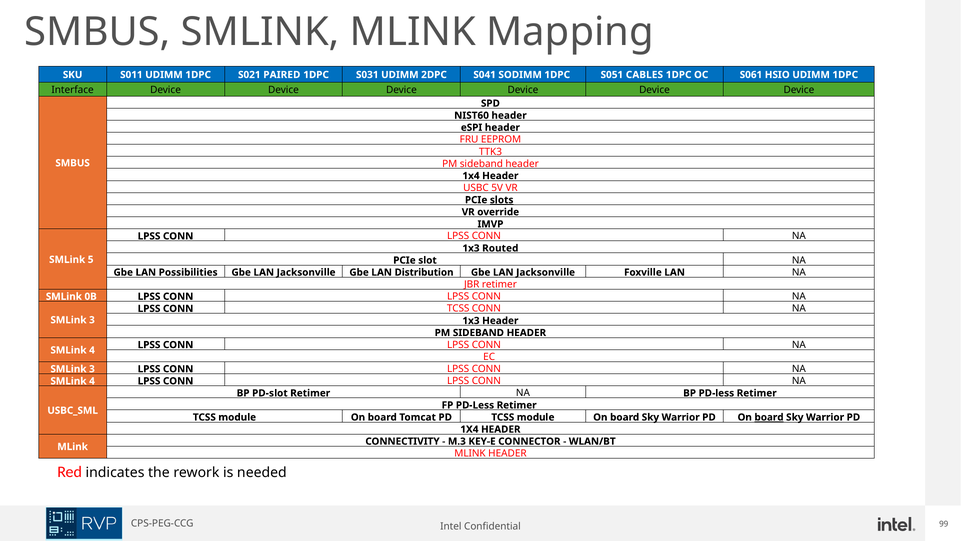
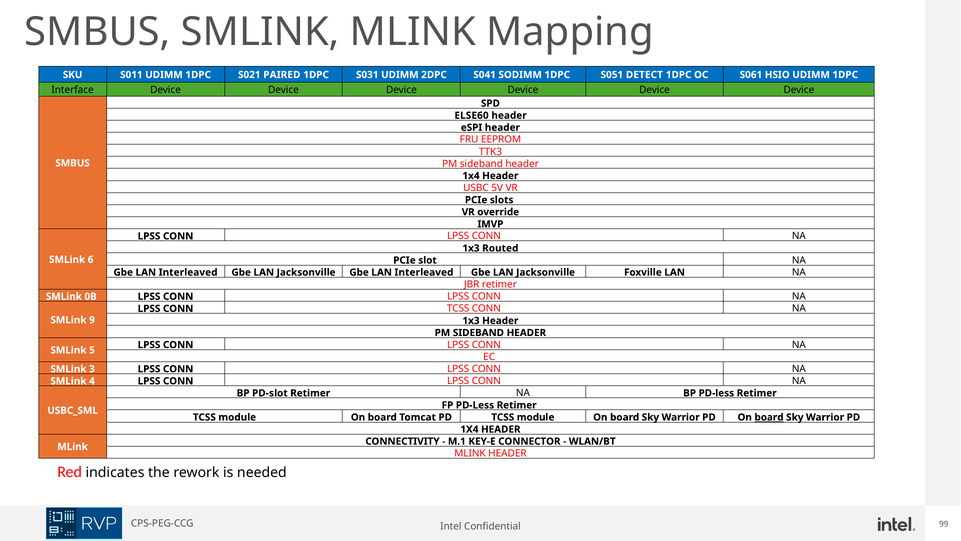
CABLES: CABLES -> DETECT (644, 75)
NIST60: NIST60 -> ELSE60 (472, 115)
slots underline: present -> none (502, 200)
5: 5 -> 6 (91, 259)
Possibilities: Possibilities -> Interleaved (188, 272)
Jacksonville Gbe LAN Distribution: Distribution -> Interleaved (424, 272)
3: 3 -> 9 (92, 320)
4: 4 -> 5 (92, 350)
M.3: M.3 -> M.1 (457, 441)
